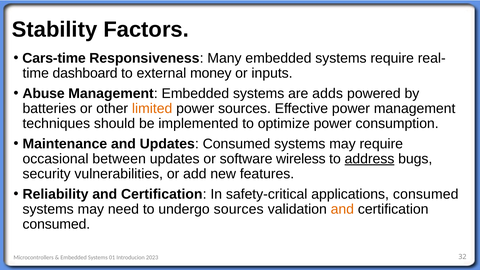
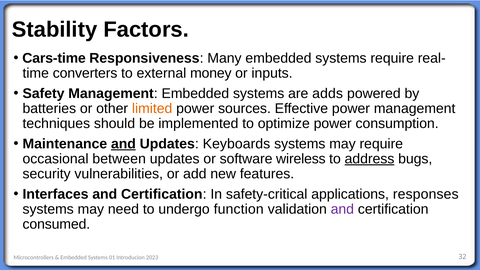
dashboard: dashboard -> converters (85, 73)
Abuse: Abuse -> Safety (44, 93)
and underline: none -> present (123, 144)
Updates Consumed: Consumed -> Keyboards (236, 144)
Reliability: Reliability -> Interfaces (56, 194)
applications consumed: consumed -> responses (426, 194)
undergo sources: sources -> function (239, 209)
and colour: orange -> purple (342, 209)
